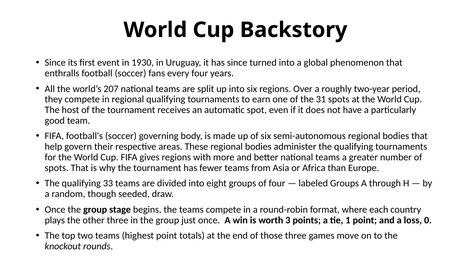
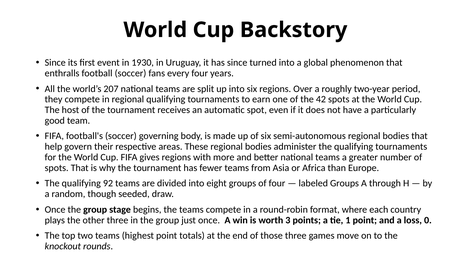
31: 31 -> 42 (321, 99)
33: 33 -> 92 (108, 183)
